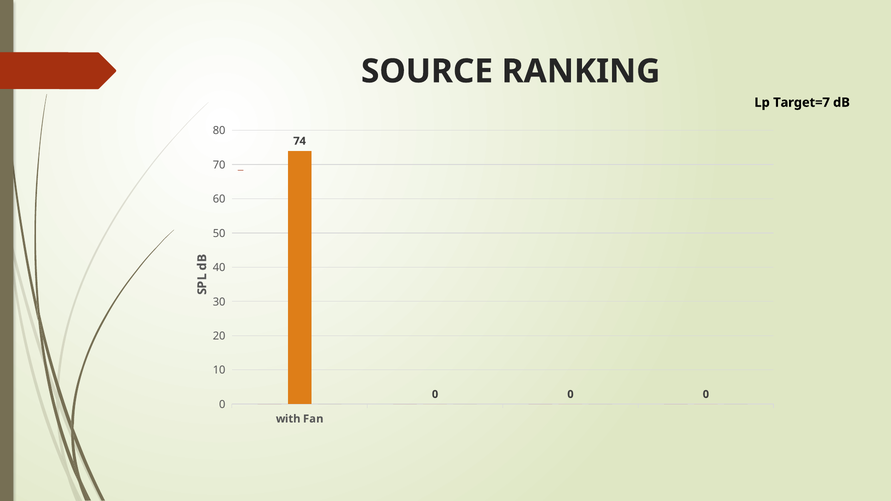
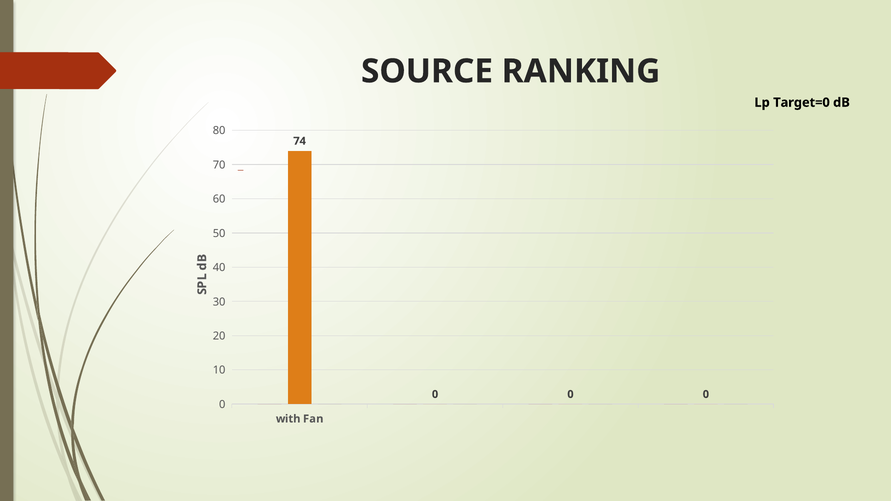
Target=7: Target=7 -> Target=0 (801, 103)
